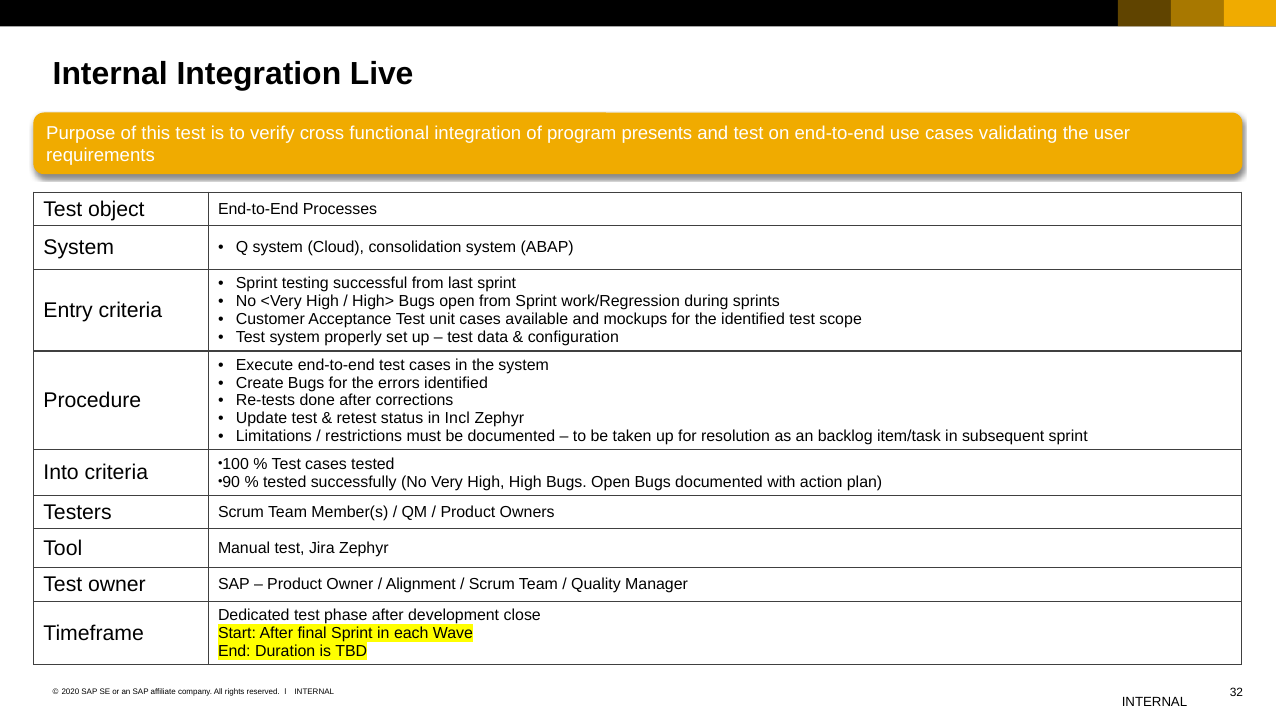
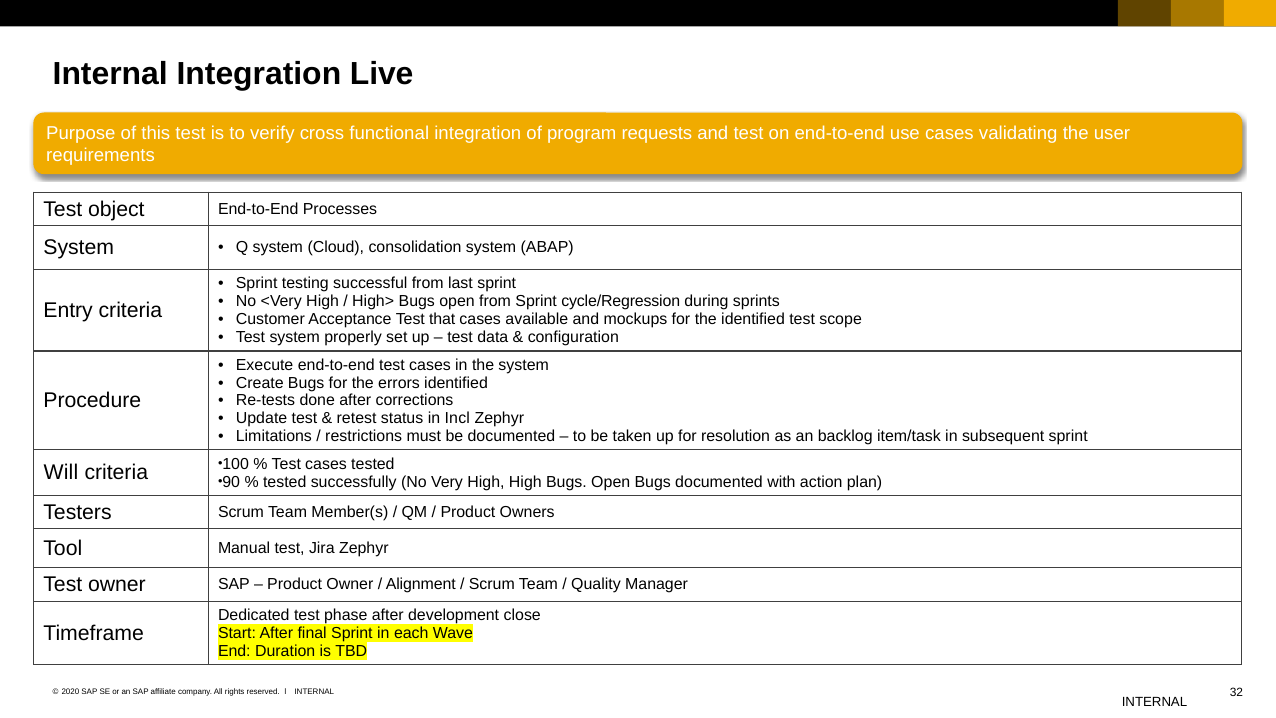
presents: presents -> requests (657, 133)
work/Regression: work/Regression -> cycle/Regression (621, 301)
unit: unit -> that (442, 319)
Into: Into -> Will (61, 473)
